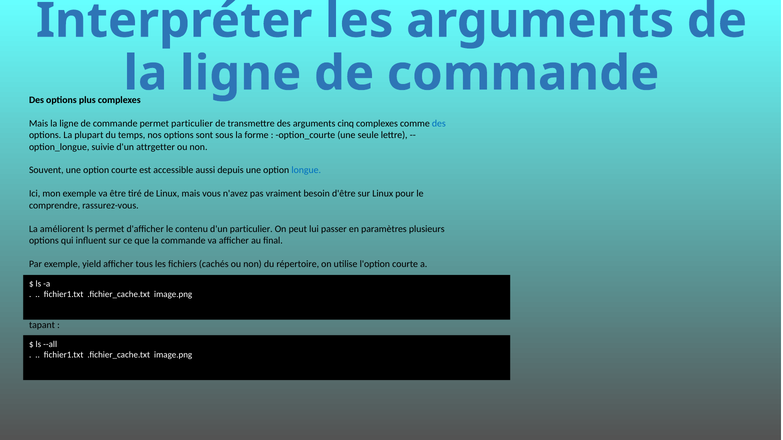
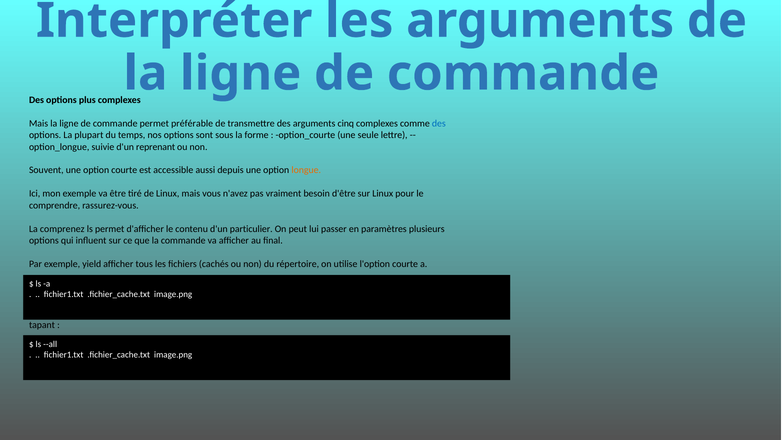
permet particulier: particulier -> préférable (192, 123)
attrgetter: attrgetter -> reprenant (156, 147)
longue colour: blue -> orange (306, 170)
améliorent: améliorent -> comprenez (62, 229)
